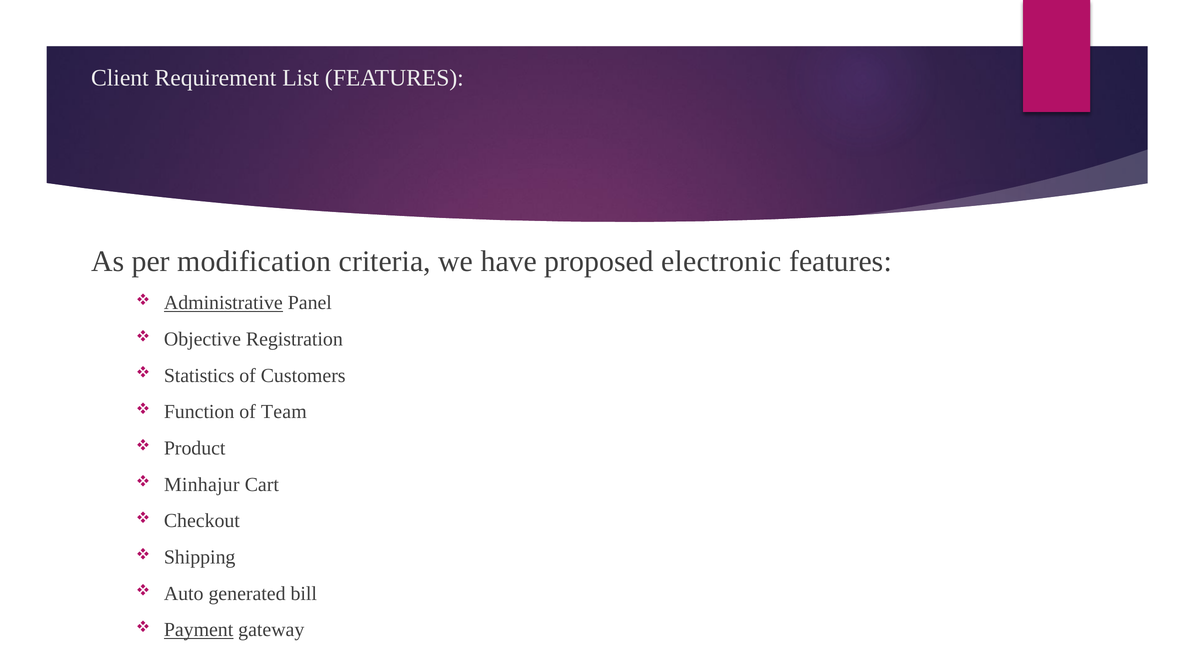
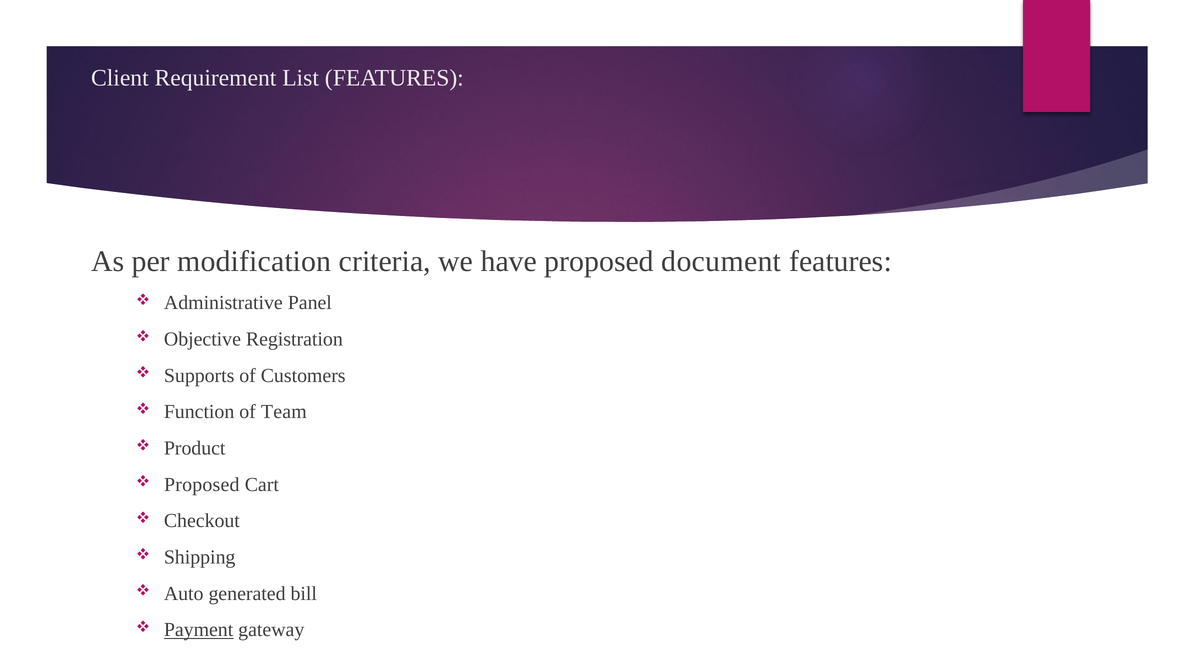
electronic: electronic -> document (721, 261)
Administrative underline: present -> none (223, 303)
Statistics: Statistics -> Supports (199, 376)
Minhajur: Minhajur -> Proposed (202, 485)
